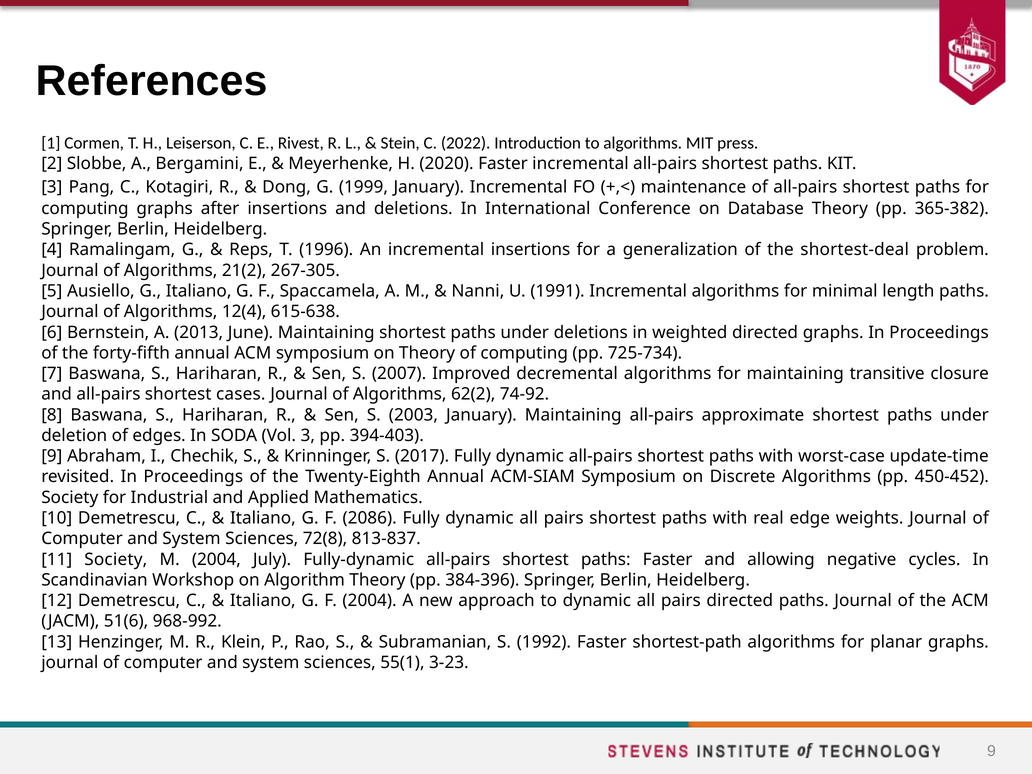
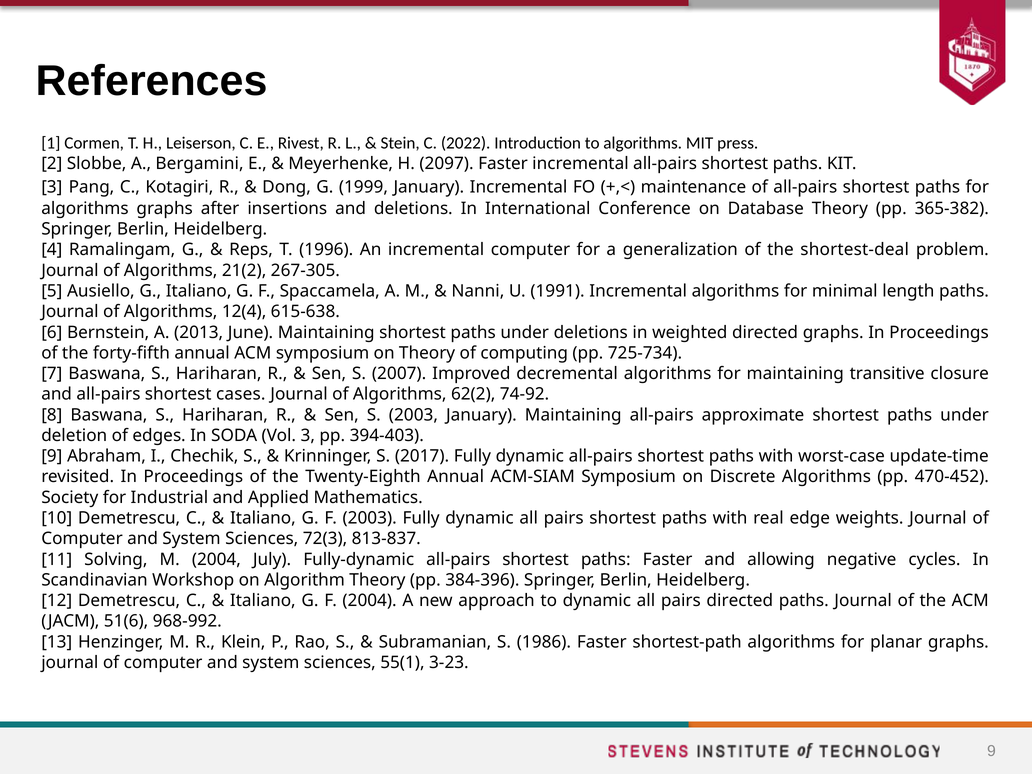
2020: 2020 -> 2097 (447, 164)
computing: computing -> algorithms (85, 208)
incremental insertions: insertions -> computer (530, 250)
450-452: 450-452 -> 470-452 (952, 477)
F 2086: 2086 -> 2003 (370, 518)
72(8: 72(8 -> 72(3 (325, 539)
11 Society: Society -> Solving (116, 559)
1992: 1992 -> 1986 (544, 642)
